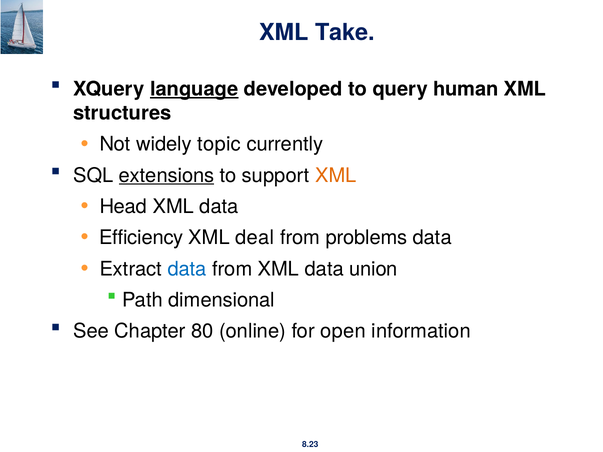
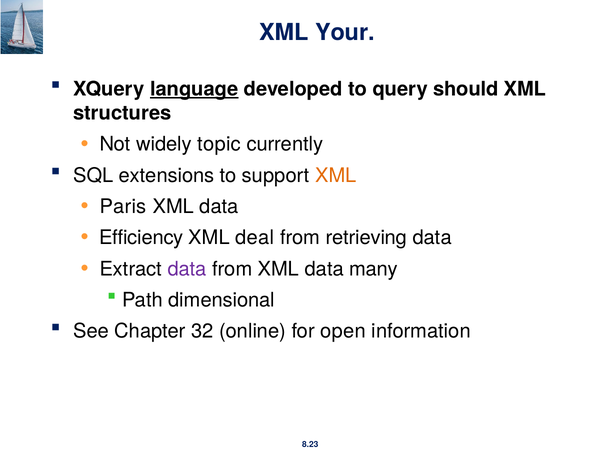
Take: Take -> Your (345, 32)
human: human -> should (466, 89)
extensions underline: present -> none (167, 176)
Head: Head -> Paris (123, 207)
problems: problems -> retrieving (366, 238)
data colour: blue -> purple (187, 269)
union: union -> many (373, 269)
80: 80 -> 32 (202, 331)
